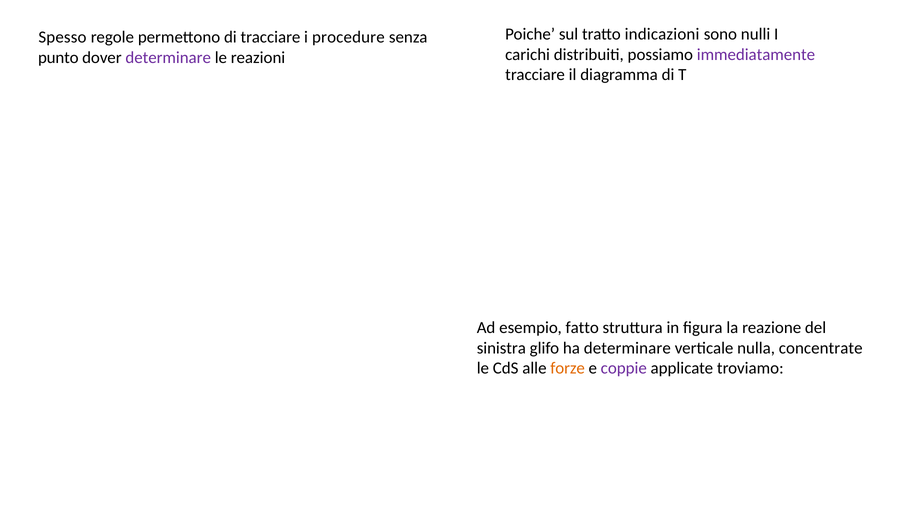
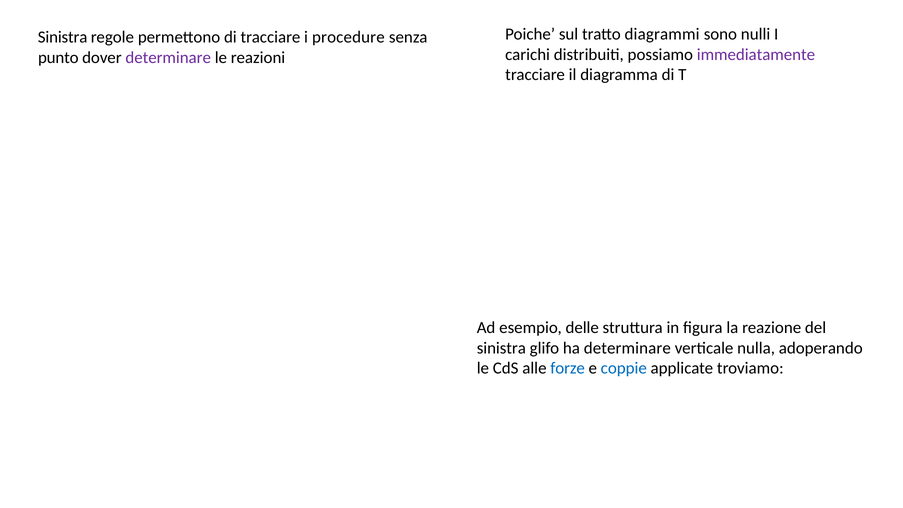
indicazioni: indicazioni -> diagrammi (662, 34)
Spesso: Spesso -> Sinistra (63, 37)
fatto: fatto -> delle (582, 328)
concentrate: concentrate -> adoperando (821, 348)
forze colour: orange -> blue (568, 368)
coppie colour: purple -> blue (624, 368)
